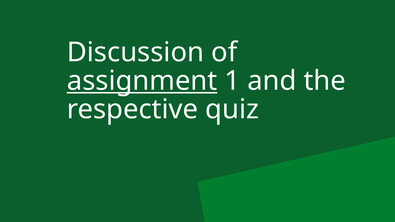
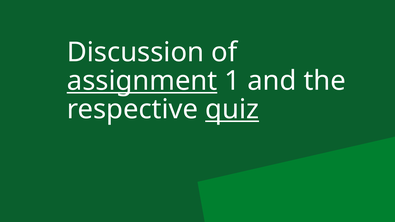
quiz underline: none -> present (232, 110)
